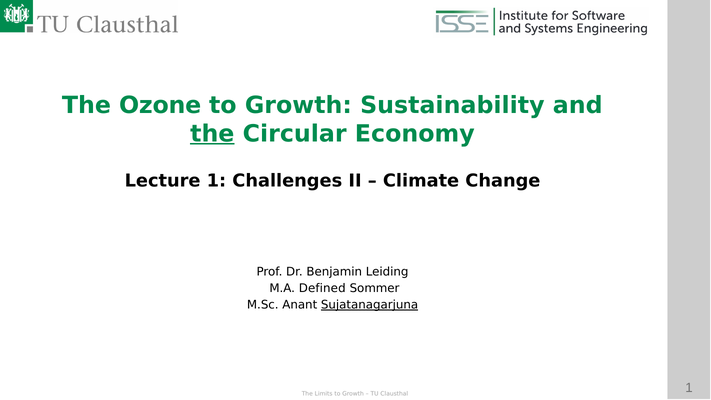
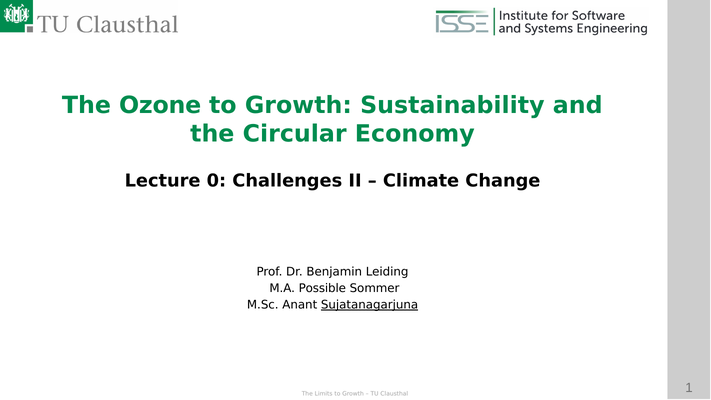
the underline: present -> none (212, 134)
Lecture 1: 1 -> 0 (216, 181)
Defined: Defined -> Possible (322, 288)
